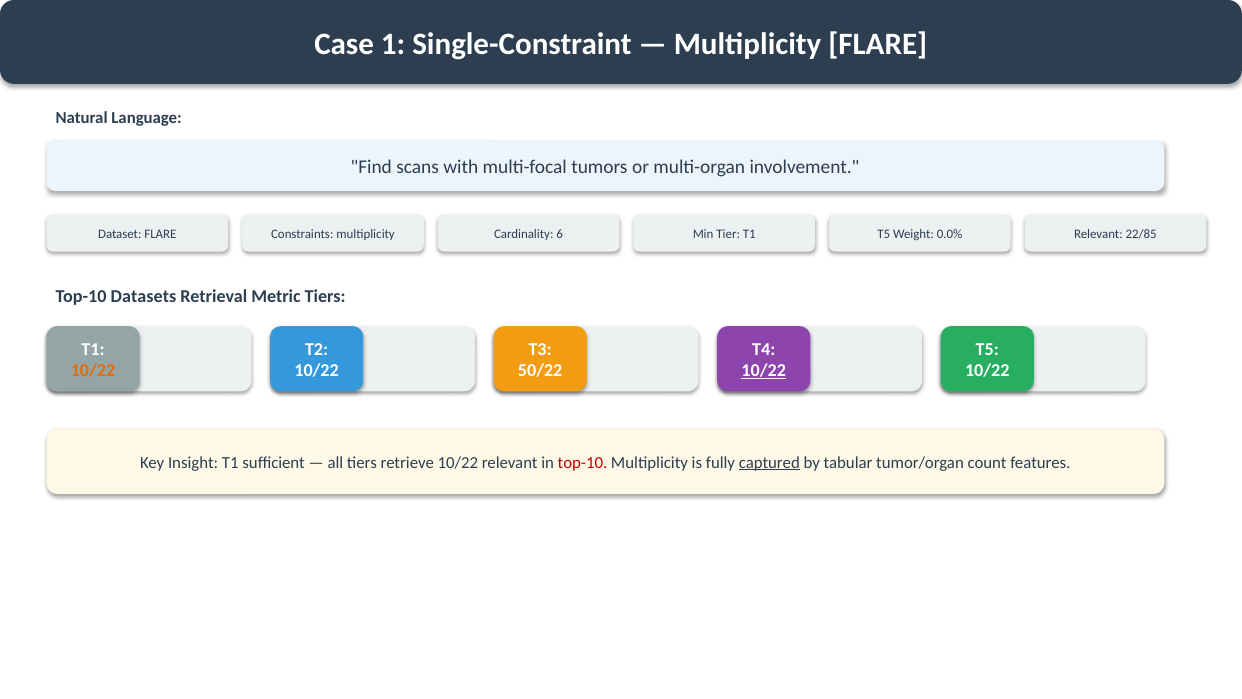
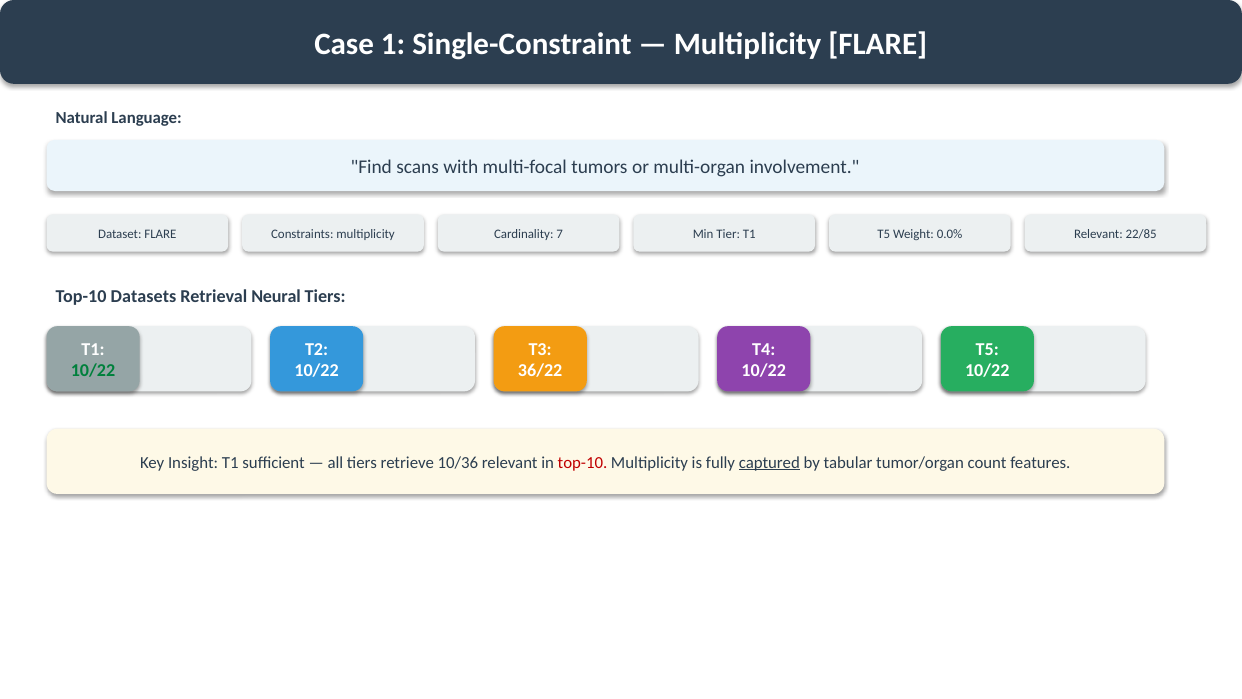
6: 6 -> 7 (560, 234)
Metric: Metric -> Neural (276, 296)
10/22 colour: orange -> green (93, 371)
50/22: 50/22 -> 36/22 (540, 371)
10/22 underline: present -> none (764, 371)
retrieve 10/22: 10/22 -> 10/36 (458, 462)
